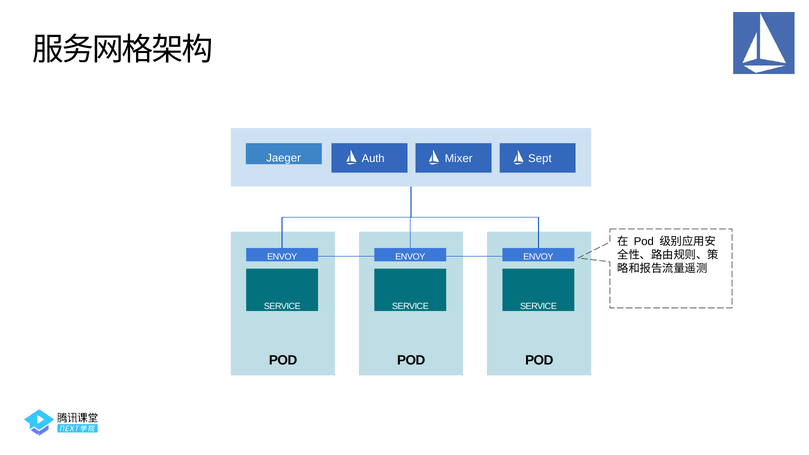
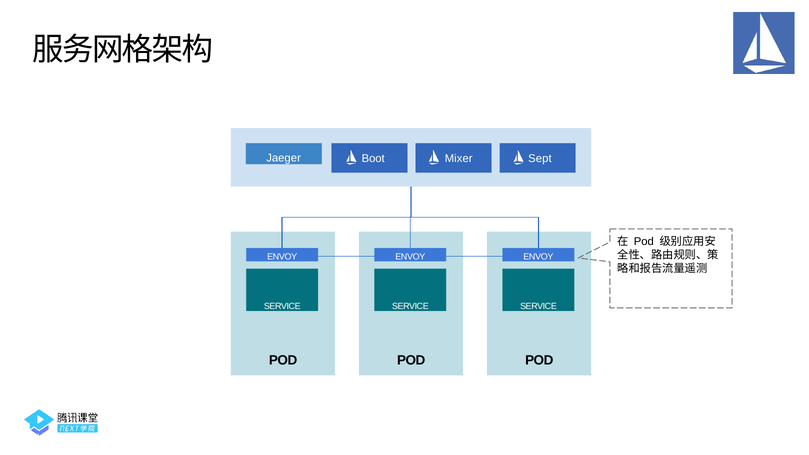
Auth: Auth -> Boot (373, 158)
